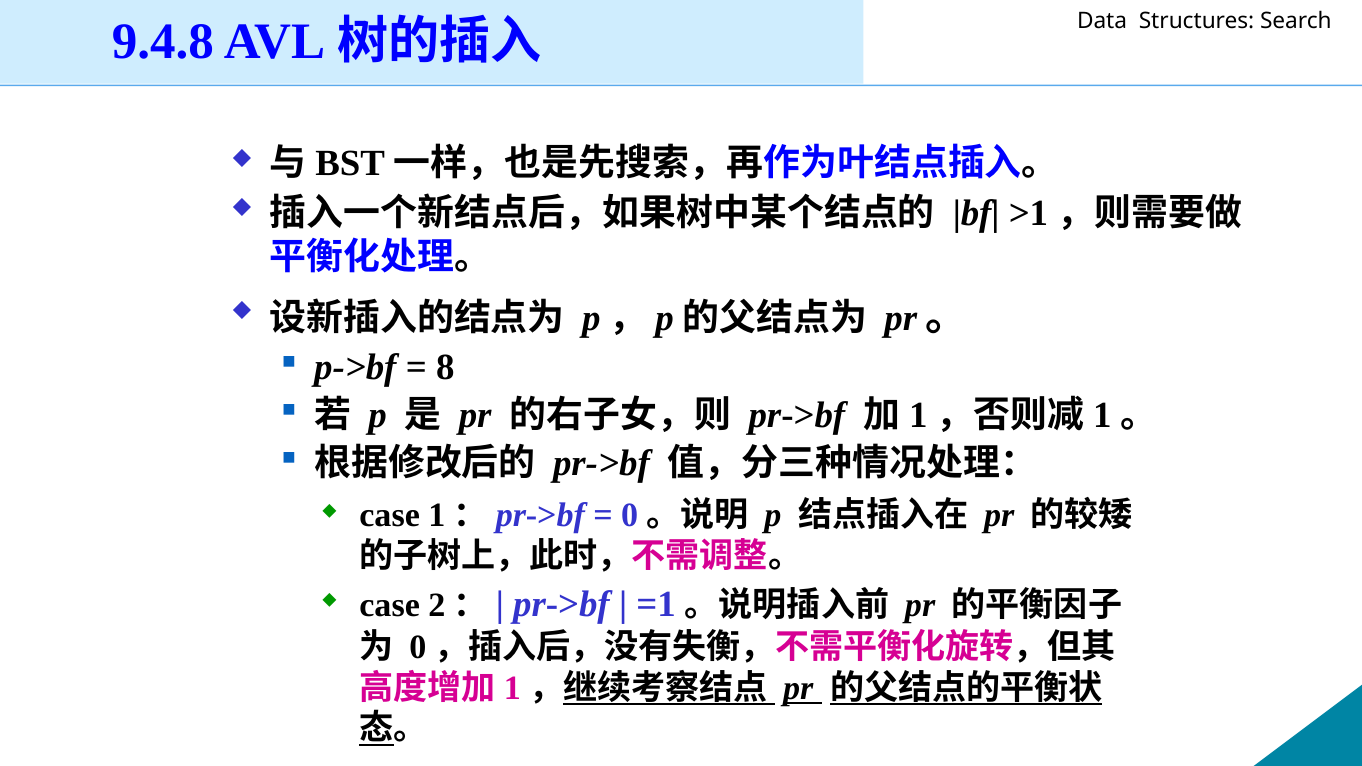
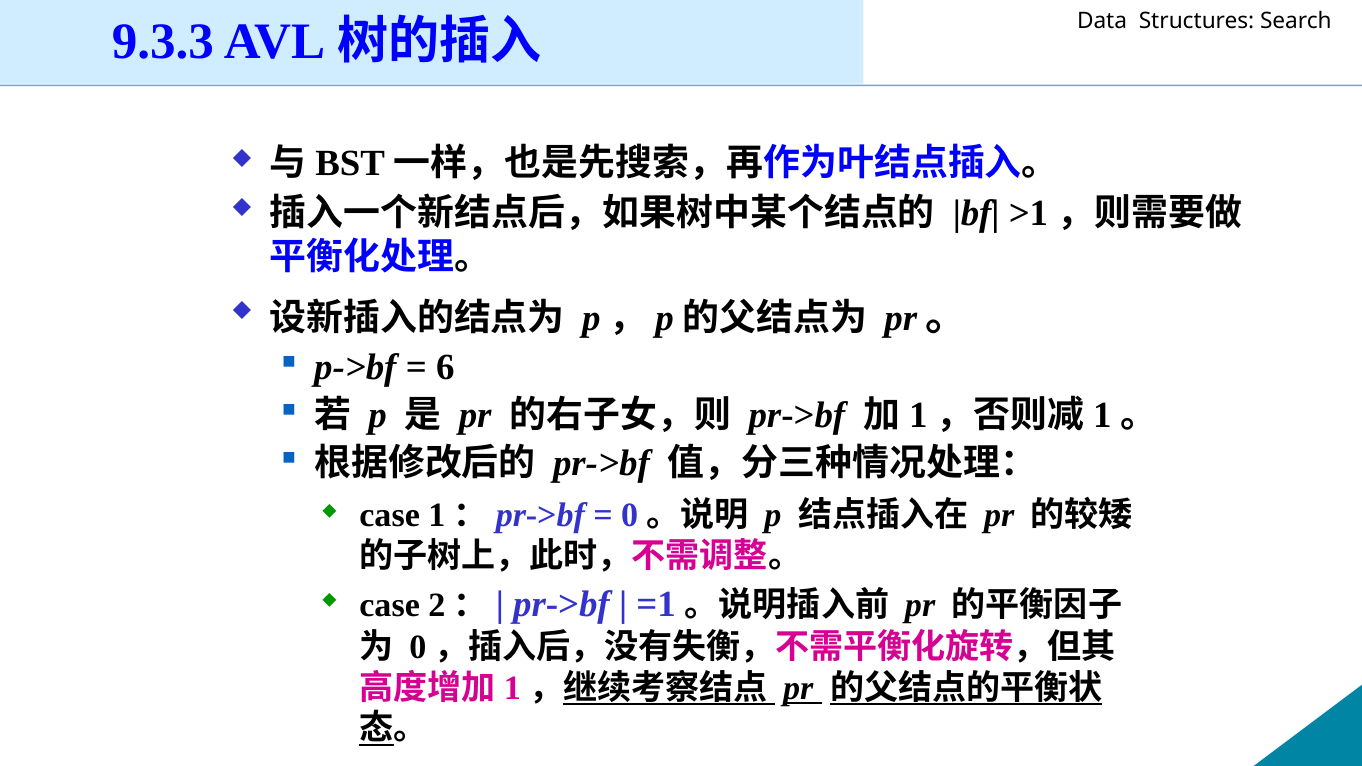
9.4.8: 9.4.8 -> 9.3.3 (163, 42)
8: 8 -> 6 (445, 367)
